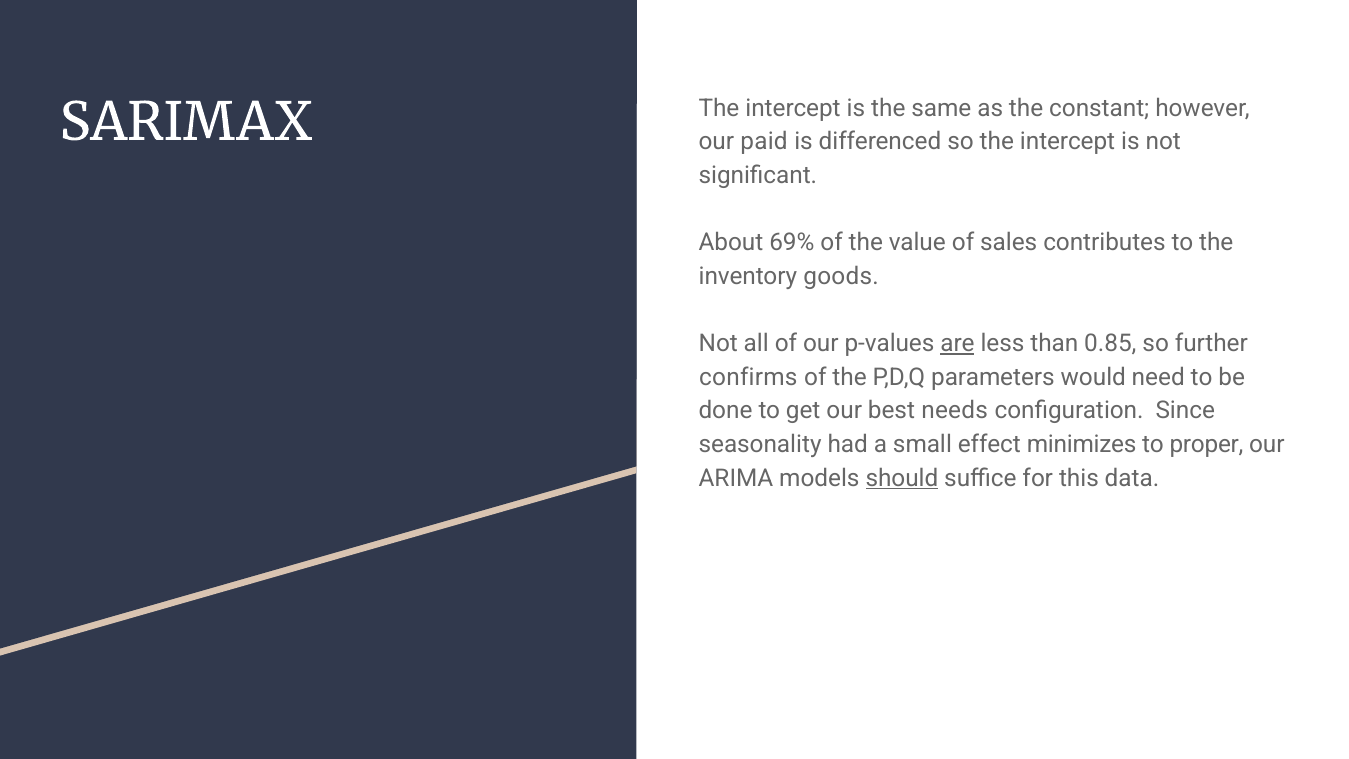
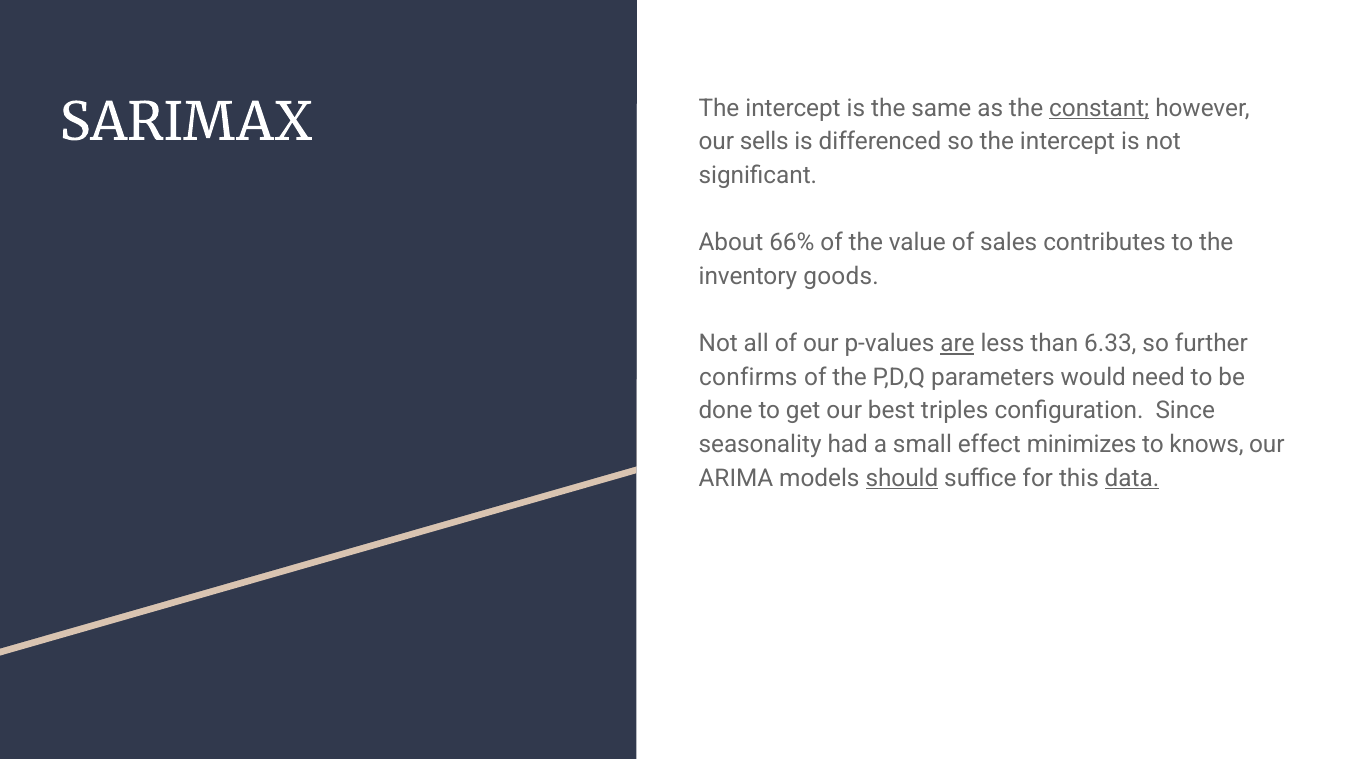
constant underline: none -> present (1099, 108)
paid: paid -> sells (764, 142)
69%: 69% -> 66% (792, 243)
0.85: 0.85 -> 6.33 (1110, 343)
needs: needs -> triples (955, 411)
proper: proper -> knows (1207, 444)
data underline: none -> present (1132, 478)
